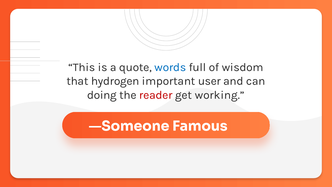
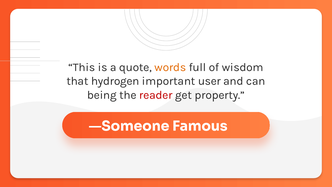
words colour: blue -> orange (170, 67)
doing: doing -> being (102, 95)
working: working -> property (220, 95)
